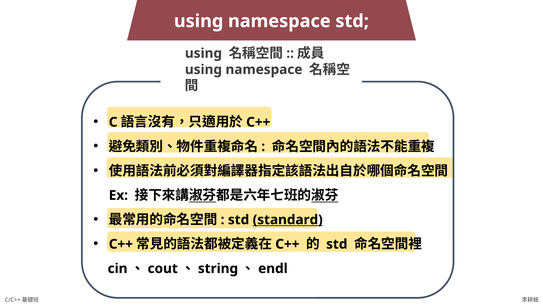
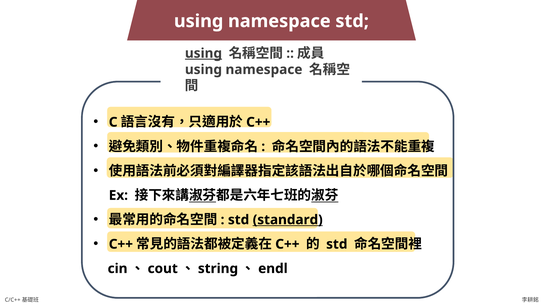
using underline: none -> present (203, 53)
